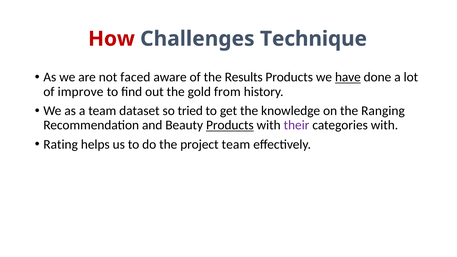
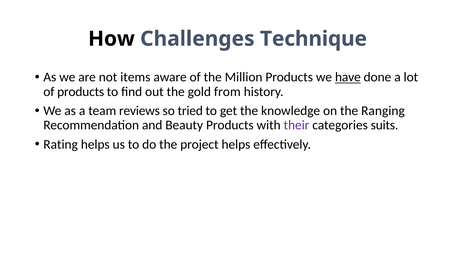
How colour: red -> black (111, 39)
faced: faced -> items (135, 77)
Results: Results -> Million (244, 77)
of improve: improve -> products (81, 92)
dataset: dataset -> reviews (139, 111)
Products underline: present -> none (230, 125)
categories with: with -> suits (385, 125)
project team: team -> helps (236, 144)
